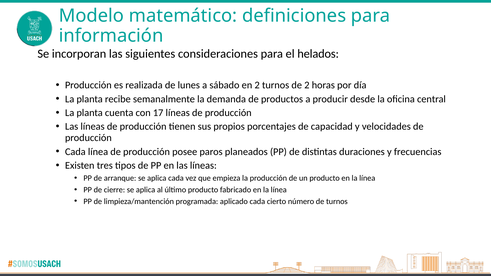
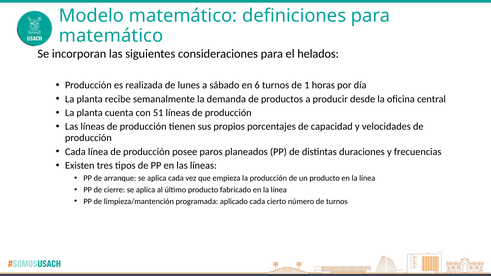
información: información -> matemático (111, 36)
en 2: 2 -> 6 (257, 85)
de 2: 2 -> 1 (307, 85)
17: 17 -> 51 (158, 113)
